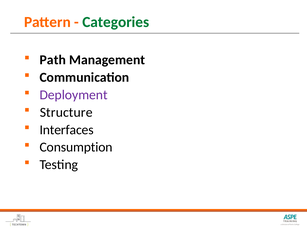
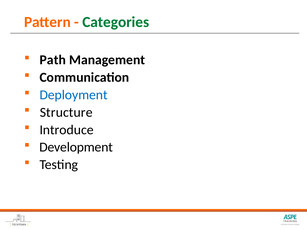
Deployment colour: purple -> blue (74, 95)
Interfaces: Interfaces -> Introduce (67, 130)
Consumption: Consumption -> Development (76, 147)
